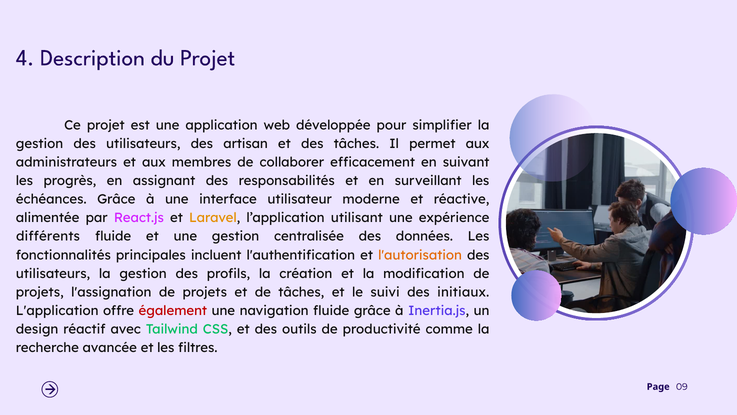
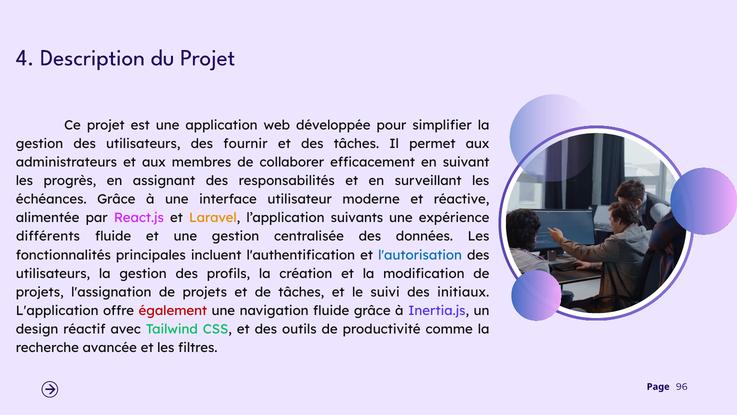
artisan: artisan -> fournir (245, 144)
utilisant: utilisant -> suivants (357, 218)
l'autorisation colour: orange -> blue (420, 255)
09: 09 -> 96 (682, 386)
